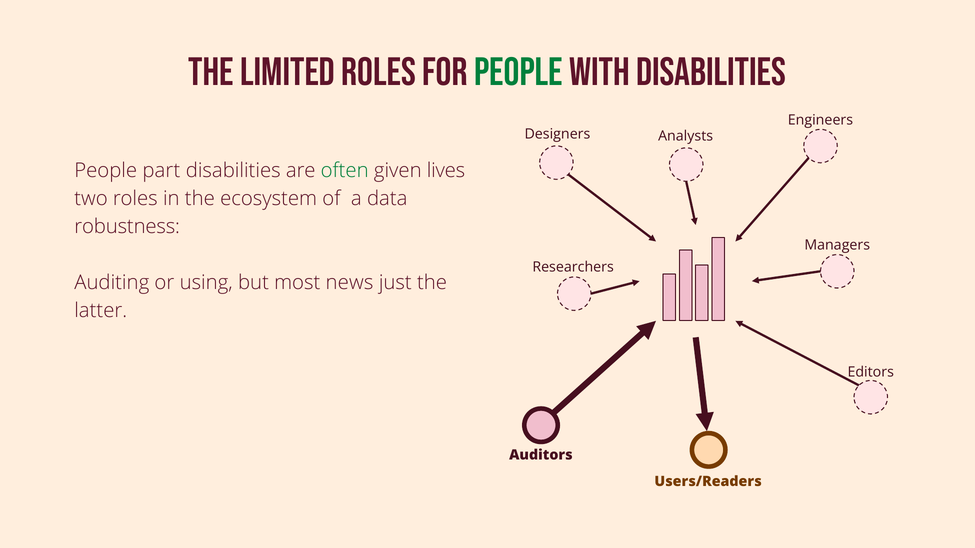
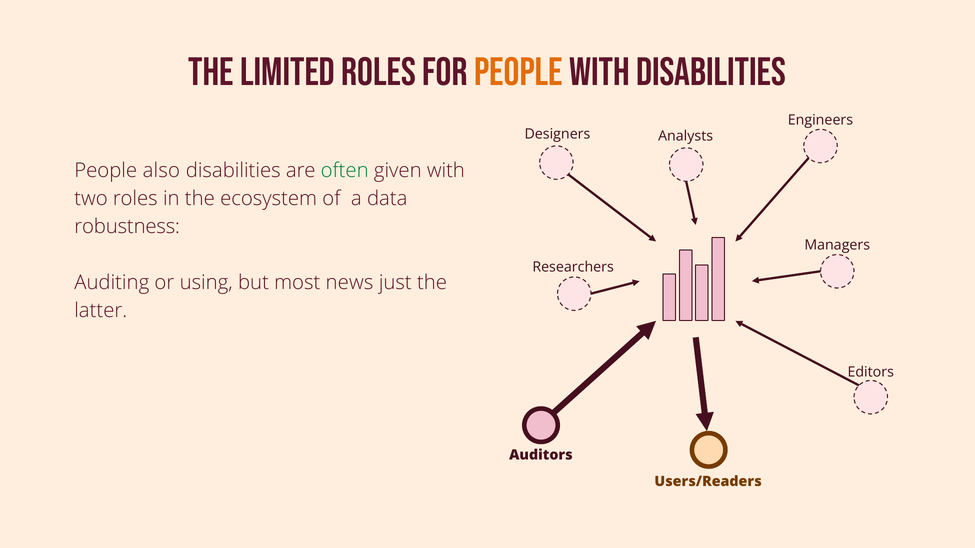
People colour: green -> orange (518, 72)
part: part -> also (161, 171)
given lives: lives -> with (446, 171)
